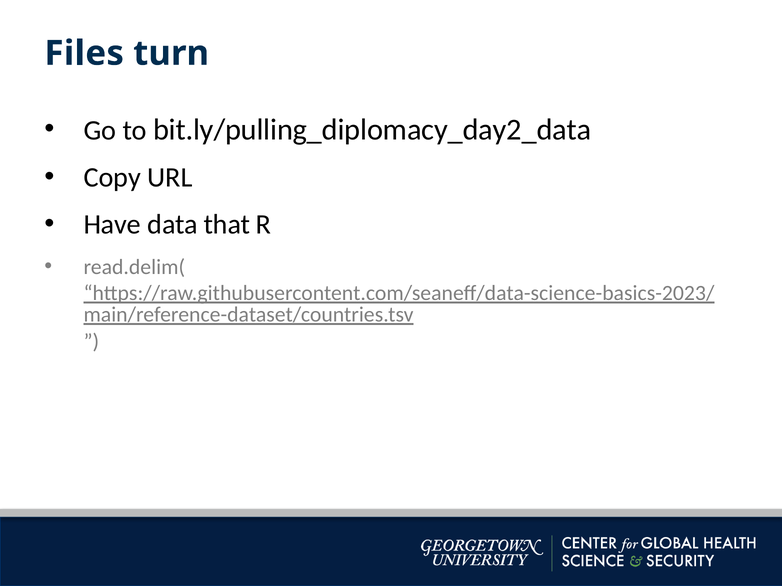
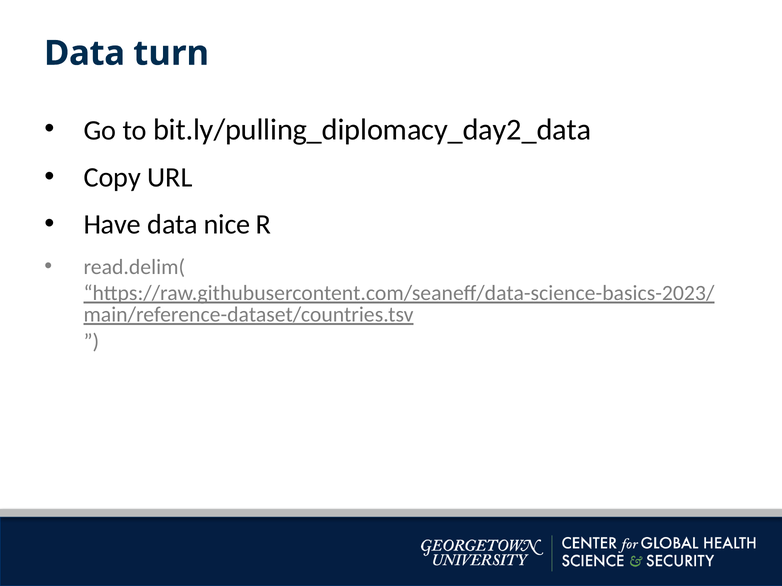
Files: Files -> Data (85, 53)
that: that -> nice (227, 225)
